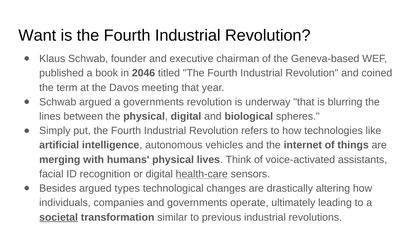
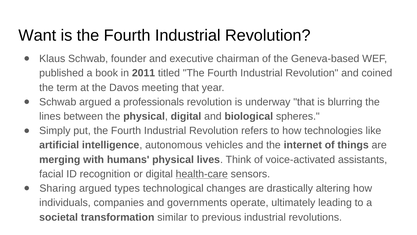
2046: 2046 -> 2011 (144, 73)
a governments: governments -> professionals (154, 102)
Besides: Besides -> Sharing (58, 188)
societal underline: present -> none (59, 217)
